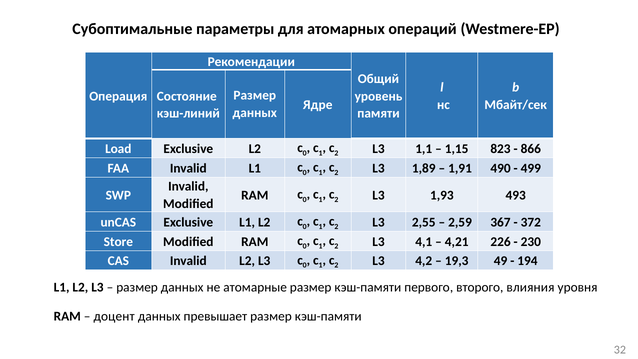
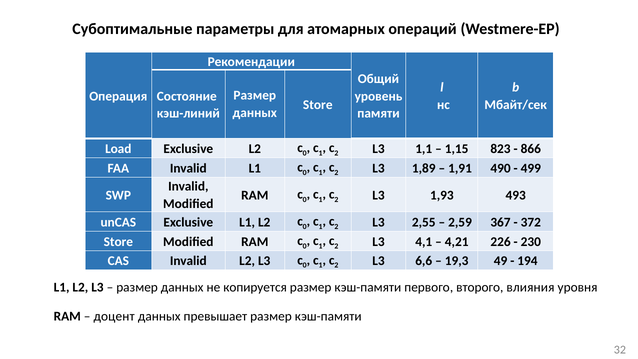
Ядре: Ядре -> Store (318, 105)
4,2: 4,2 -> 6,6 (424, 261)
атомарные: атомарные -> копируется (255, 287)
